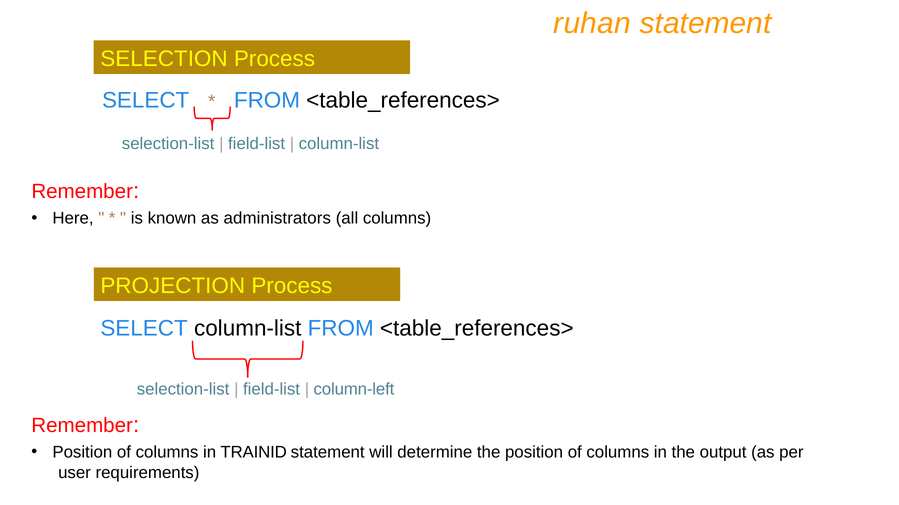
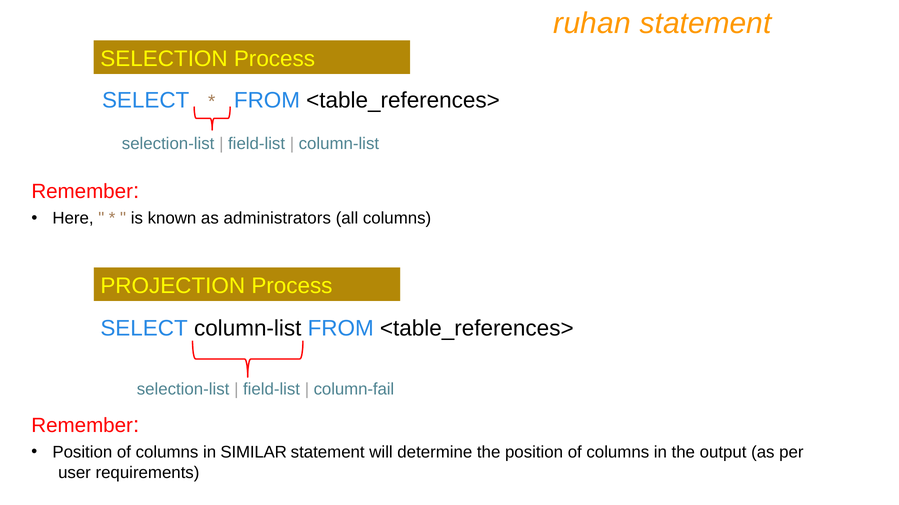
column-left: column-left -> column-fail (354, 390)
TRAINID: TRAINID -> SIMILAR (254, 453)
